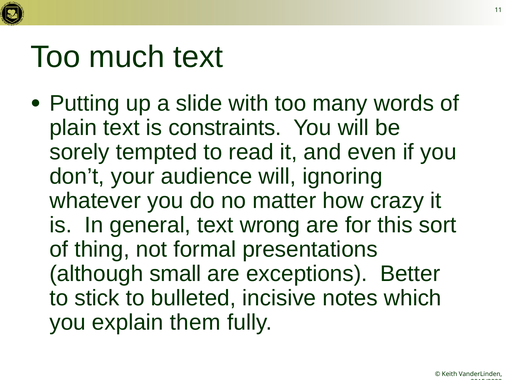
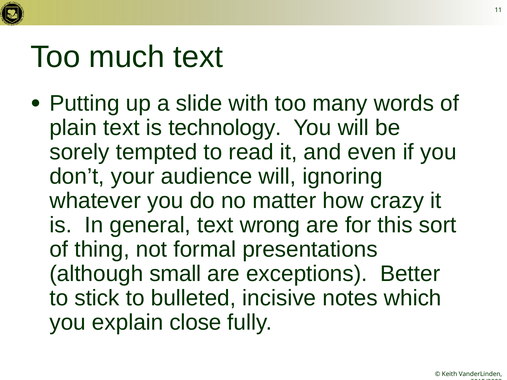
constraints: constraints -> technology (225, 128)
them: them -> close (195, 322)
